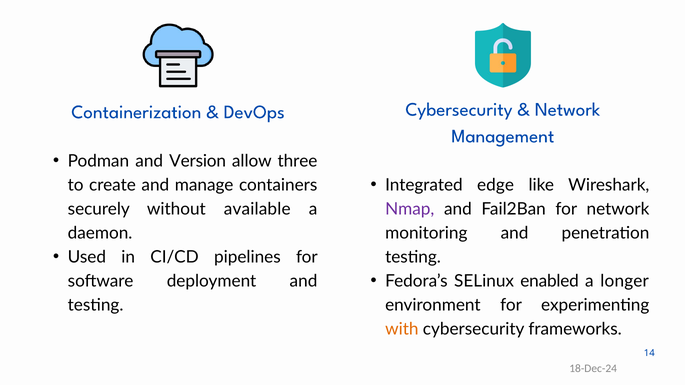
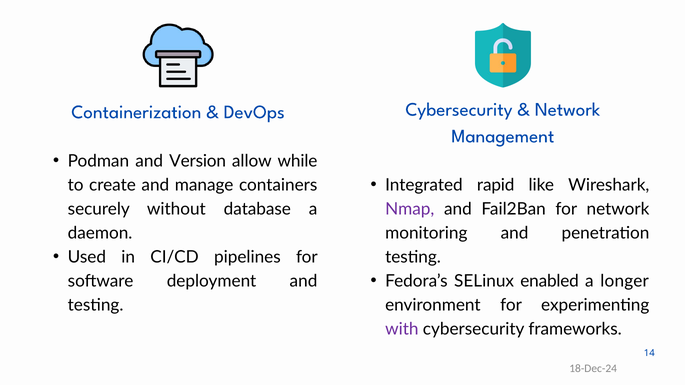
three: three -> while (298, 161)
edge: edge -> rapid (496, 185)
available: available -> database (257, 209)
with colour: orange -> purple (402, 329)
